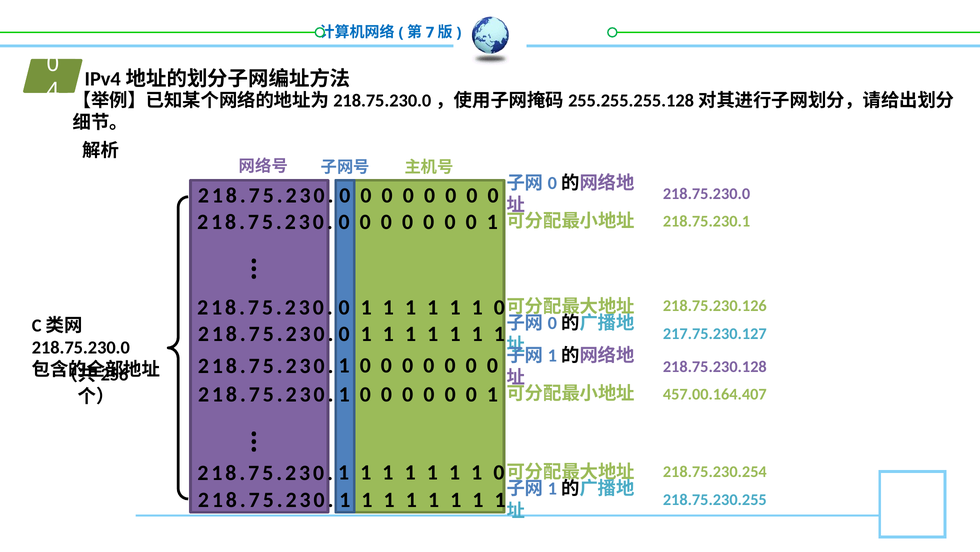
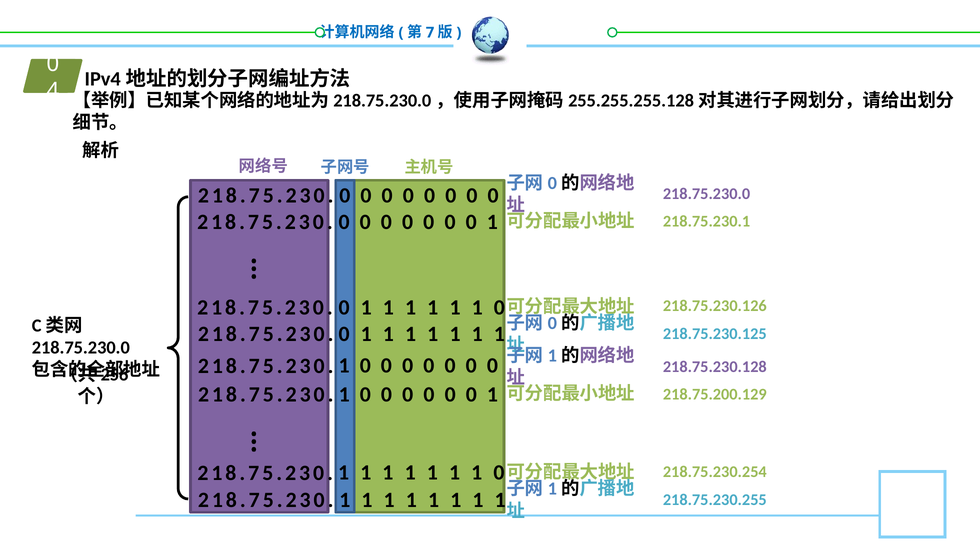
217.75.230.127: 217.75.230.127 -> 218.75.230.125 (715, 334)
457.00.164.407: 457.00.164.407 -> 218.75.200.129 (715, 394)
